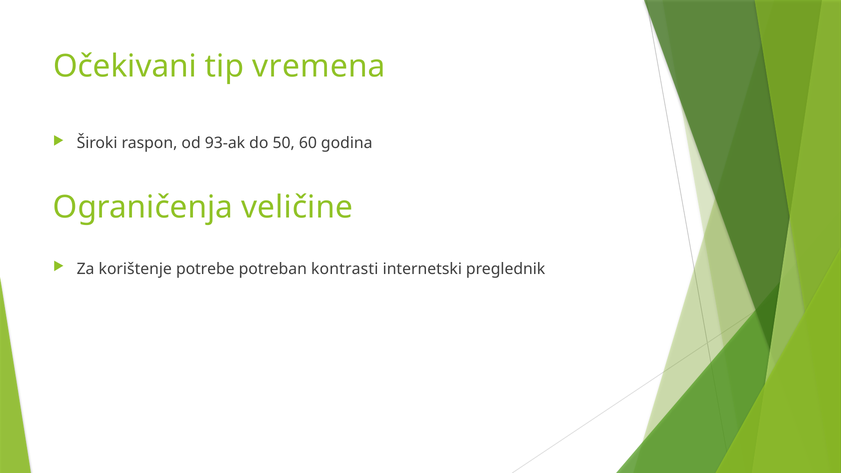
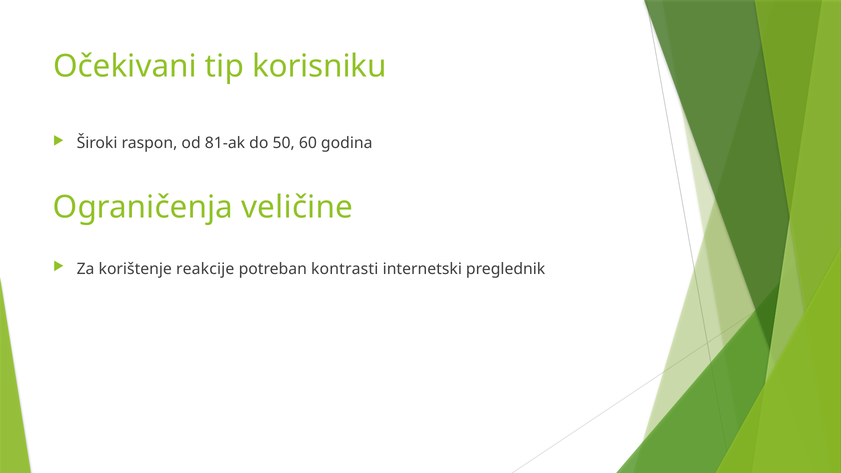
vremena: vremena -> korisniku (319, 66)
93-ak: 93-ak -> 81-ak (225, 143)
potrebe: potrebe -> reakcije (205, 269)
